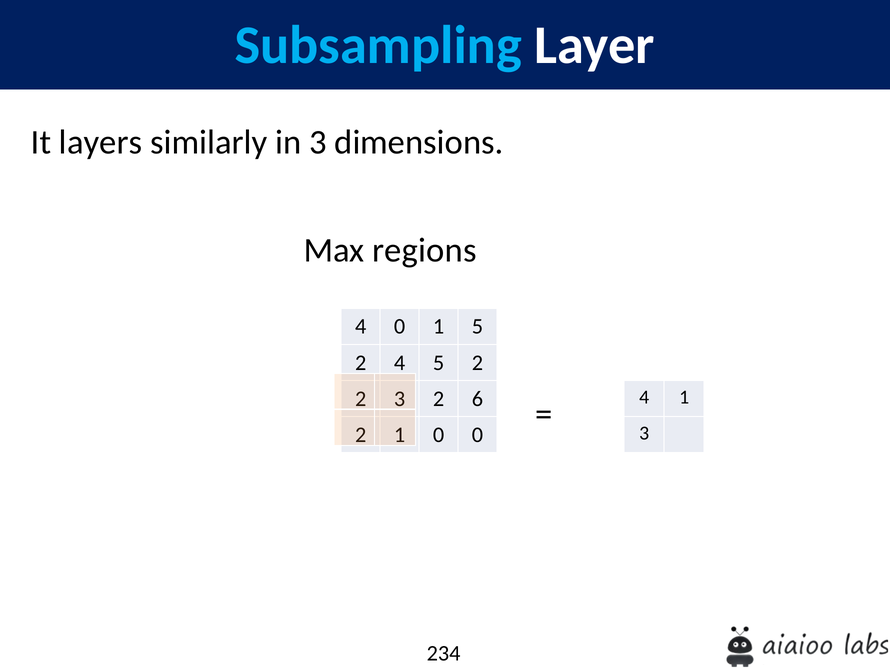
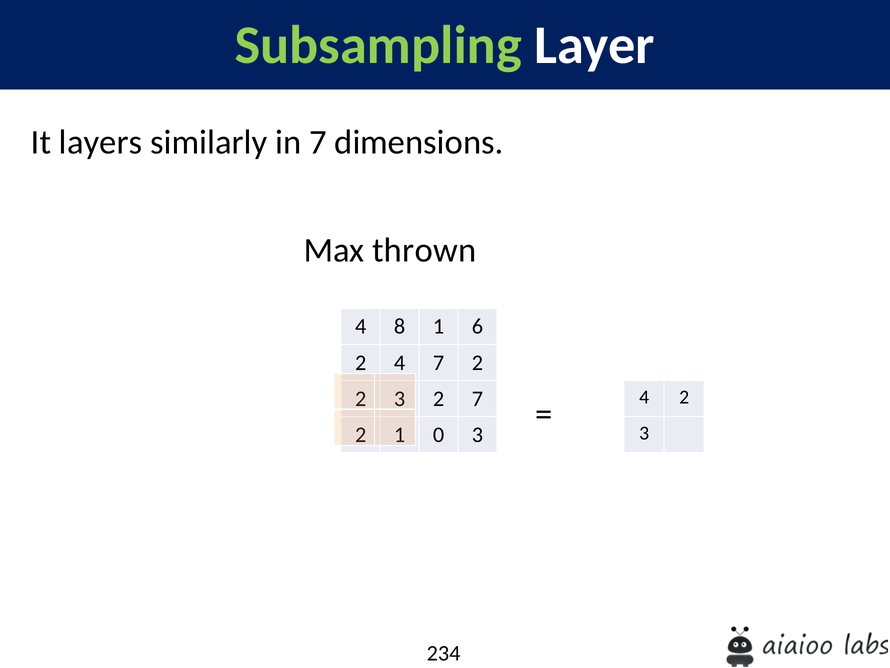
Subsampling colour: light blue -> light green (378, 45)
in 3: 3 -> 7 (318, 142)
regions: regions -> thrown (424, 250)
4 0: 0 -> 8 (400, 326)
1 5: 5 -> 6 (477, 326)
5: 5 -> 7 (439, 362)
4 1: 1 -> 2 (684, 397)
2 6: 6 -> 7 (477, 399)
0 0: 0 -> 3 (477, 435)
